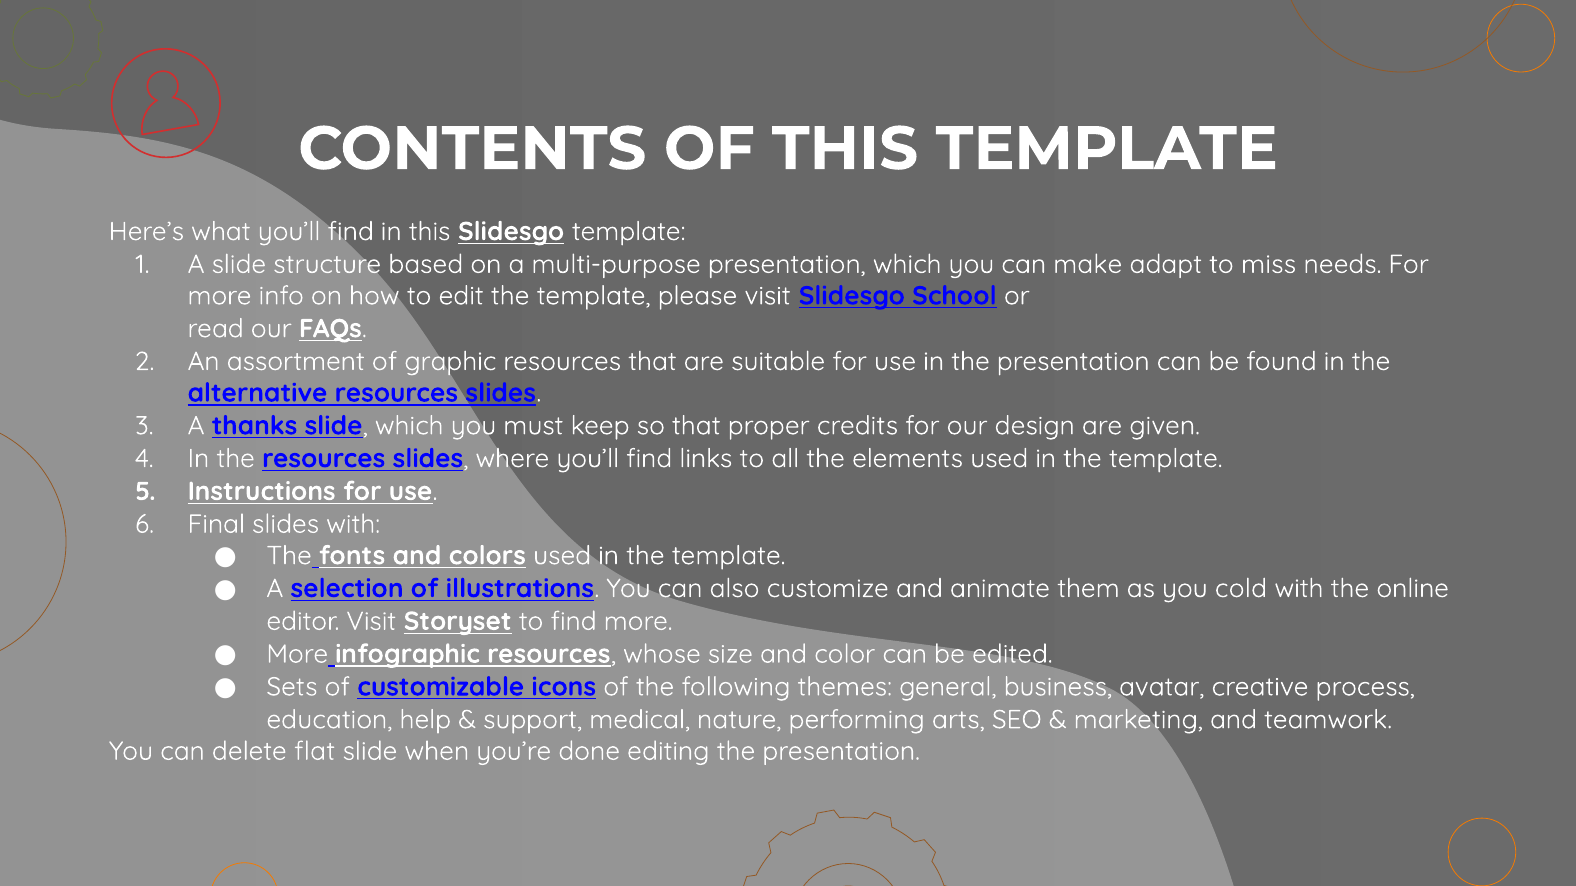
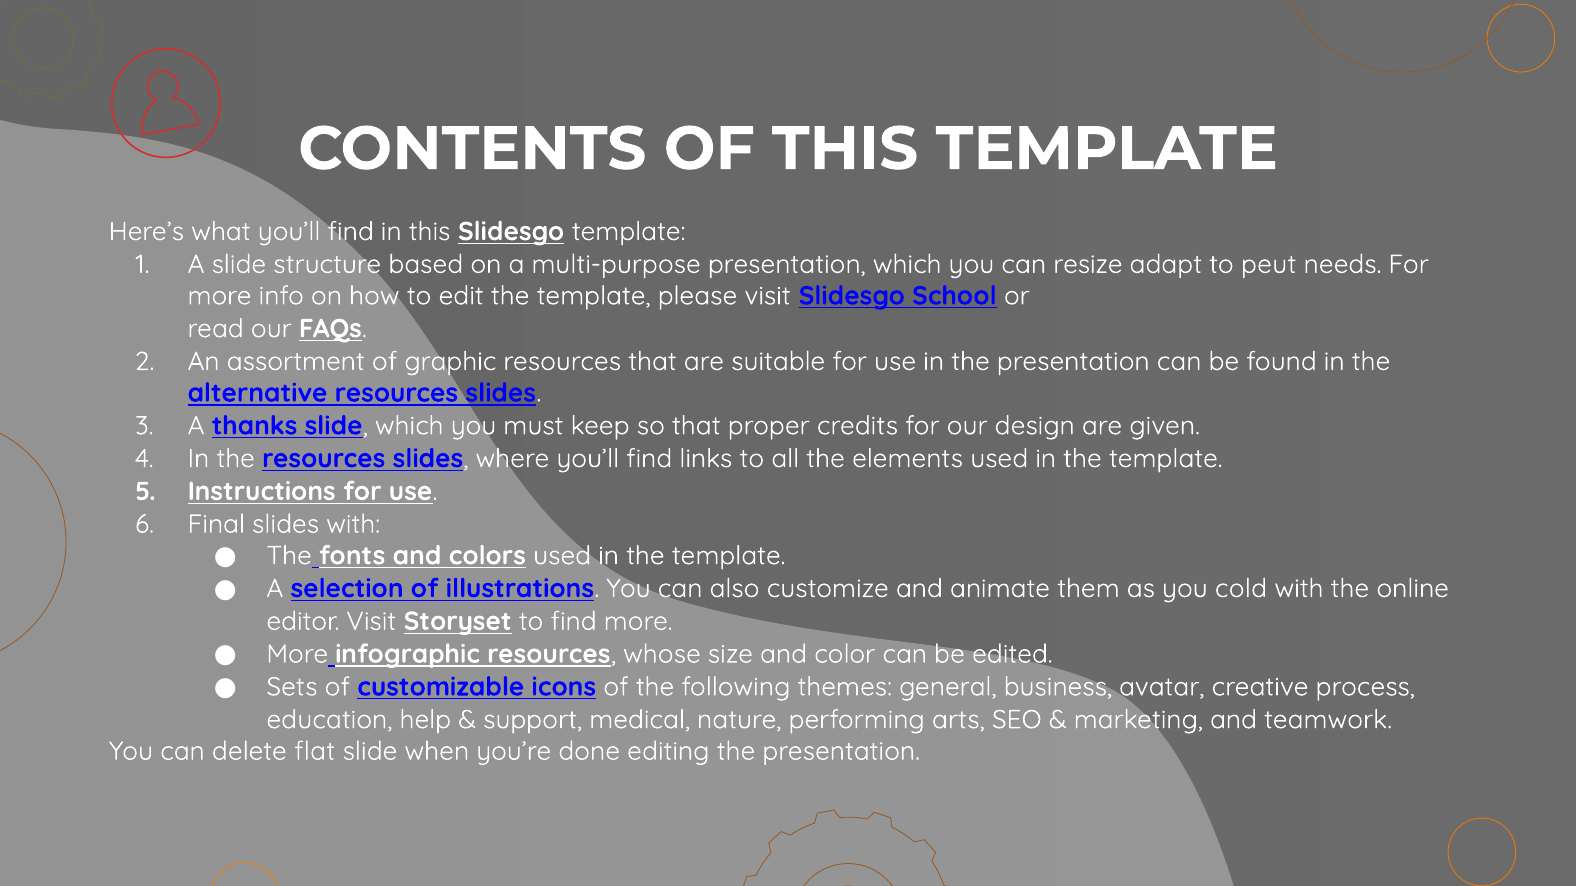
make: make -> resize (1088, 264)
miss: miss -> peut (1269, 264)
